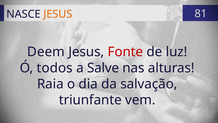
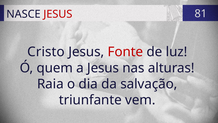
JESUS colour: orange -> red (58, 14)
Deem: Deem -> Cristo (46, 52)
todos: todos -> quem (55, 68)
a Salve: Salve -> Jesus (103, 68)
